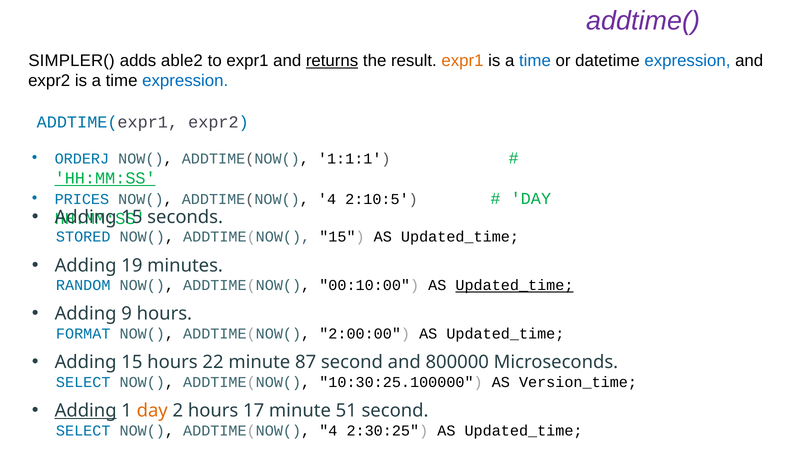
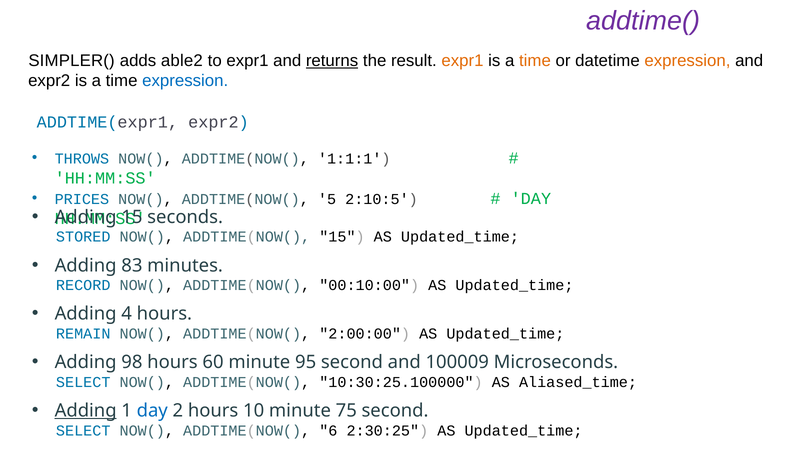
time colour: blue -> orange (535, 61)
expression colour: blue -> orange (687, 61)
ORDERJ: ORDERJ -> THROWS (82, 159)
HH:MM:SS underline: present -> none (105, 178)
4: 4 -> 5 (327, 199)
19: 19 -> 83 (132, 265)
RANDOM: RANDOM -> RECORD (83, 285)
Updated_time underline: present -> none (514, 285)
9: 9 -> 4 (127, 314)
FORMAT: FORMAT -> REMAIN (83, 334)
15: 15 -> 98 (132, 362)
22: 22 -> 60 (213, 362)
87: 87 -> 95 (306, 362)
800000: 800000 -> 100009 (457, 362)
Version_time: Version_time -> Aliased_time (578, 382)
day colour: orange -> blue (152, 411)
17: 17 -> 10 (254, 411)
51: 51 -> 75 (346, 411)
SELECT NOW( ADDTIME(NOW( 4: 4 -> 6 (328, 430)
